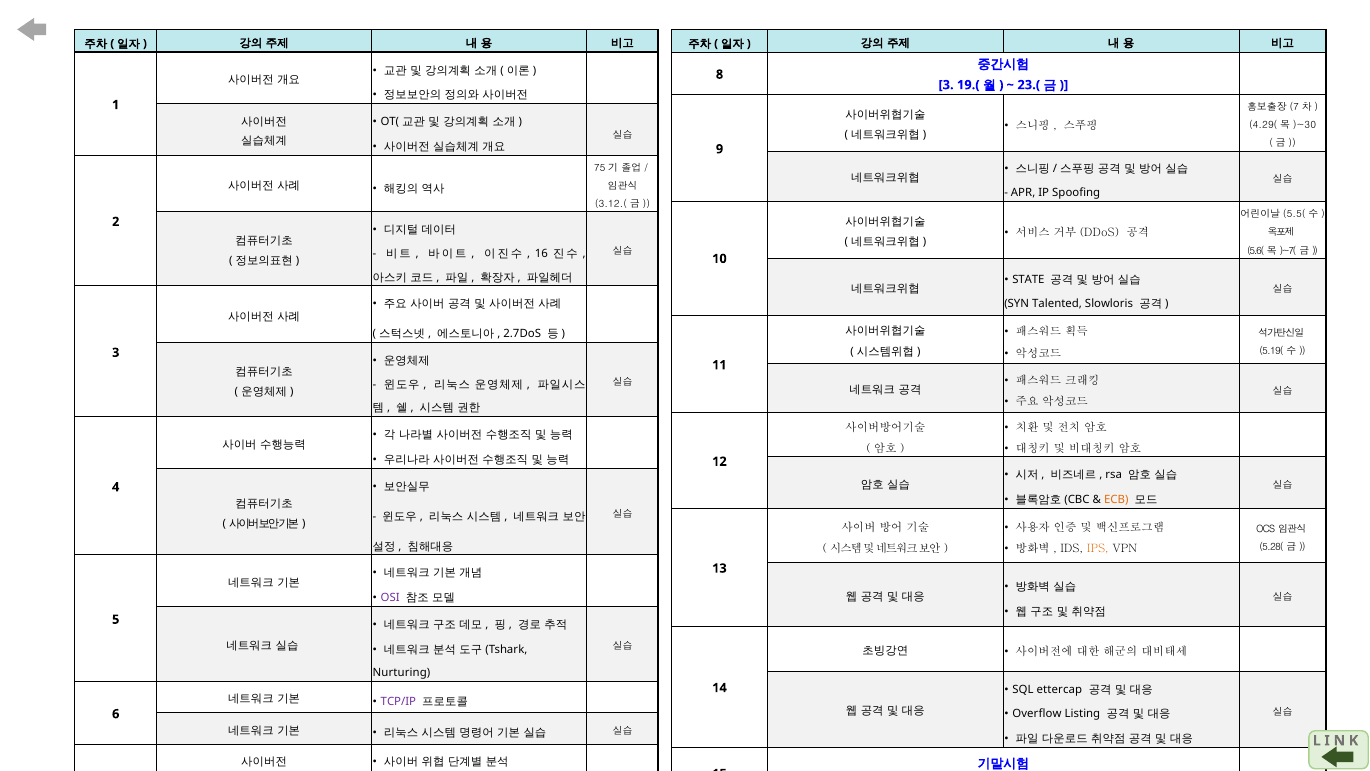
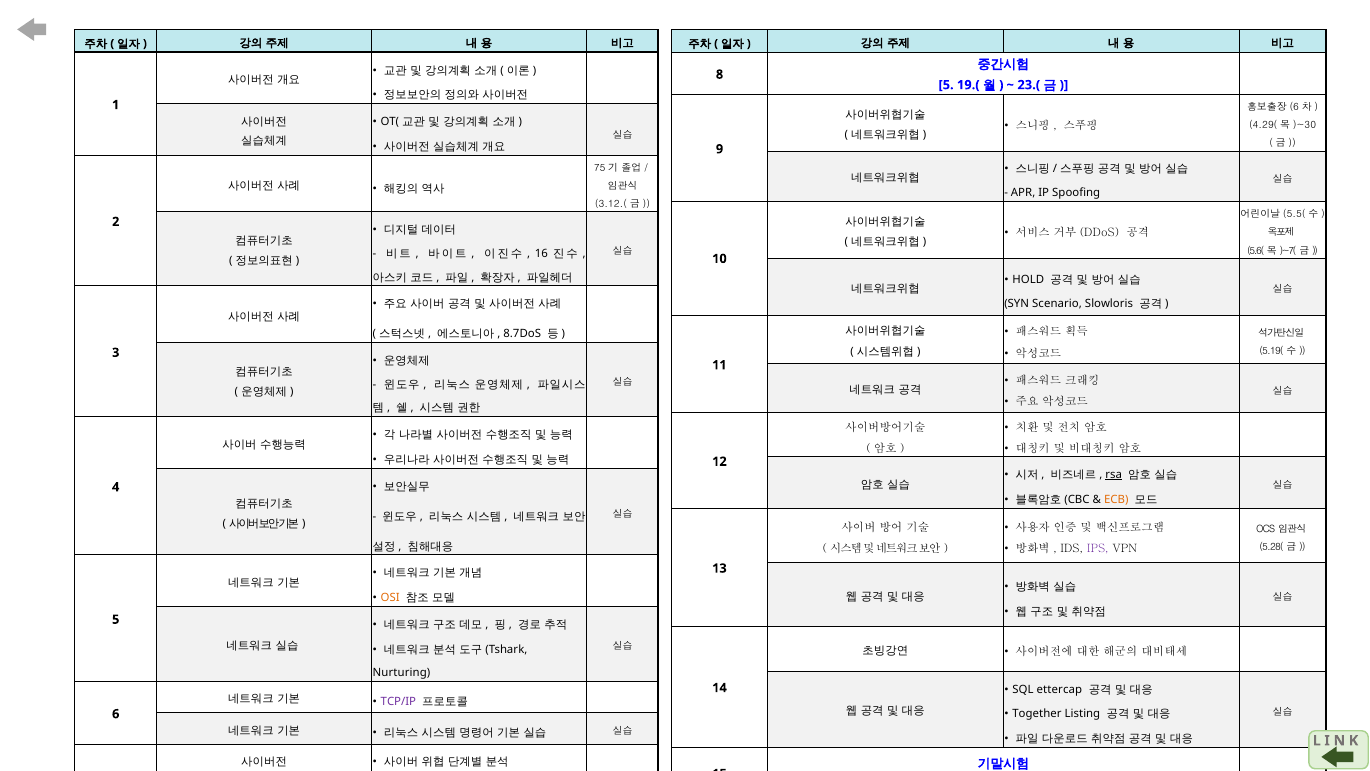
3: 3 -> 5 (946, 85)
7: 7 -> 6 (1294, 107)
STATE: STATE -> HOLD (1028, 279)
Talented: Talented -> Scenario (1057, 303)
2.7DoS: 2.7DoS -> 8.7DoS (522, 334)
rsa underline: none -> present (1114, 475)
IPS colour: orange -> purple (1098, 549)
OSI colour: purple -> orange (390, 598)
Overflow: Overflow -> Together (1037, 714)
